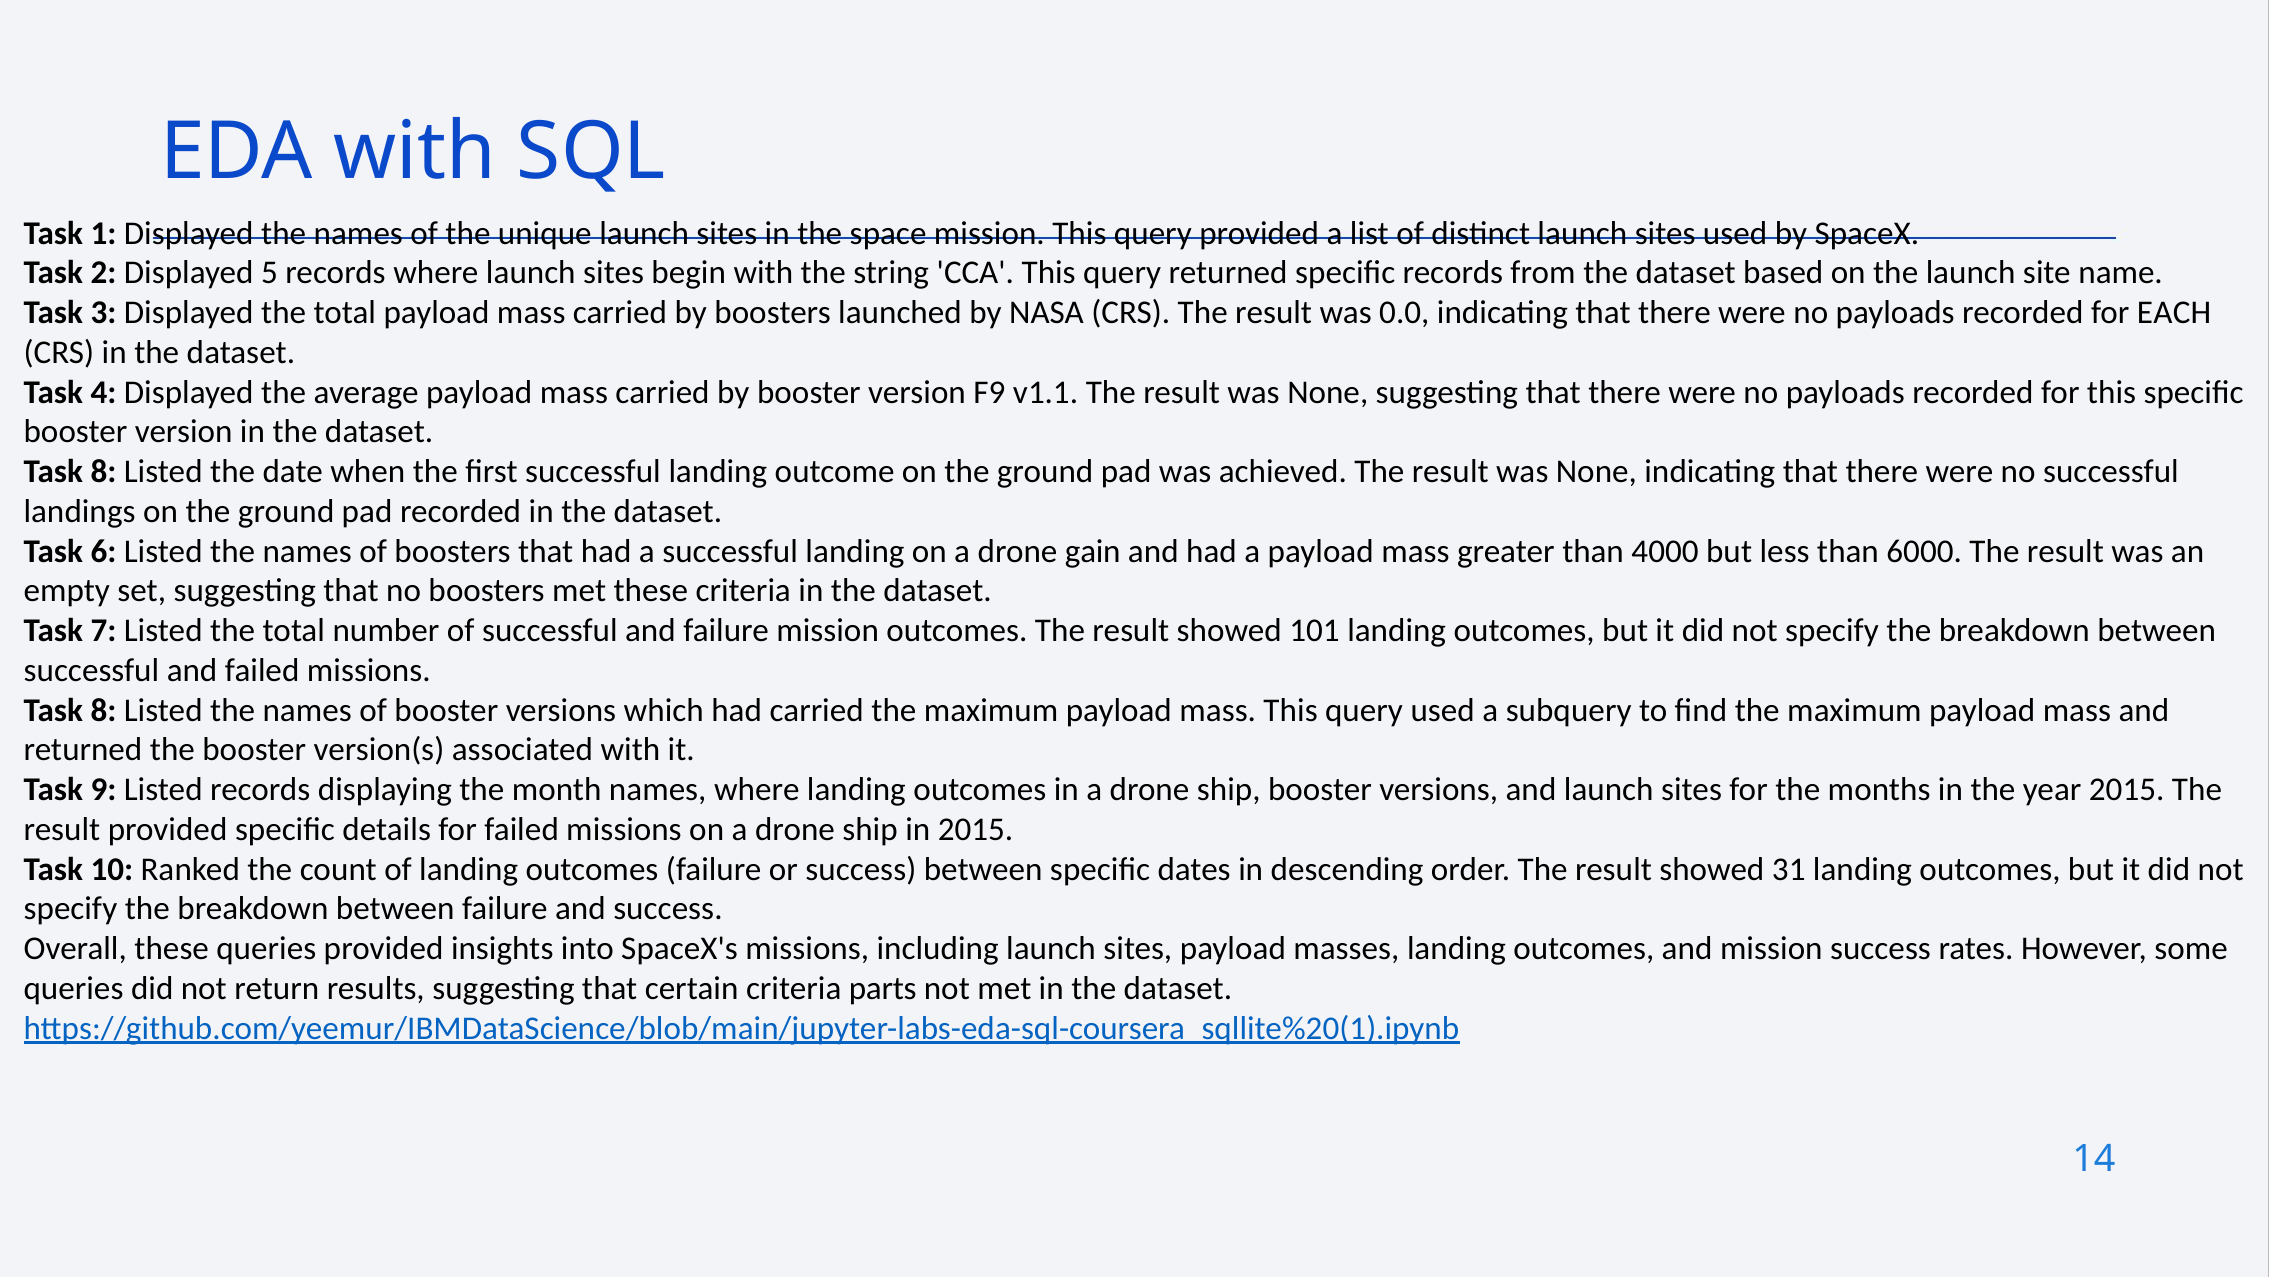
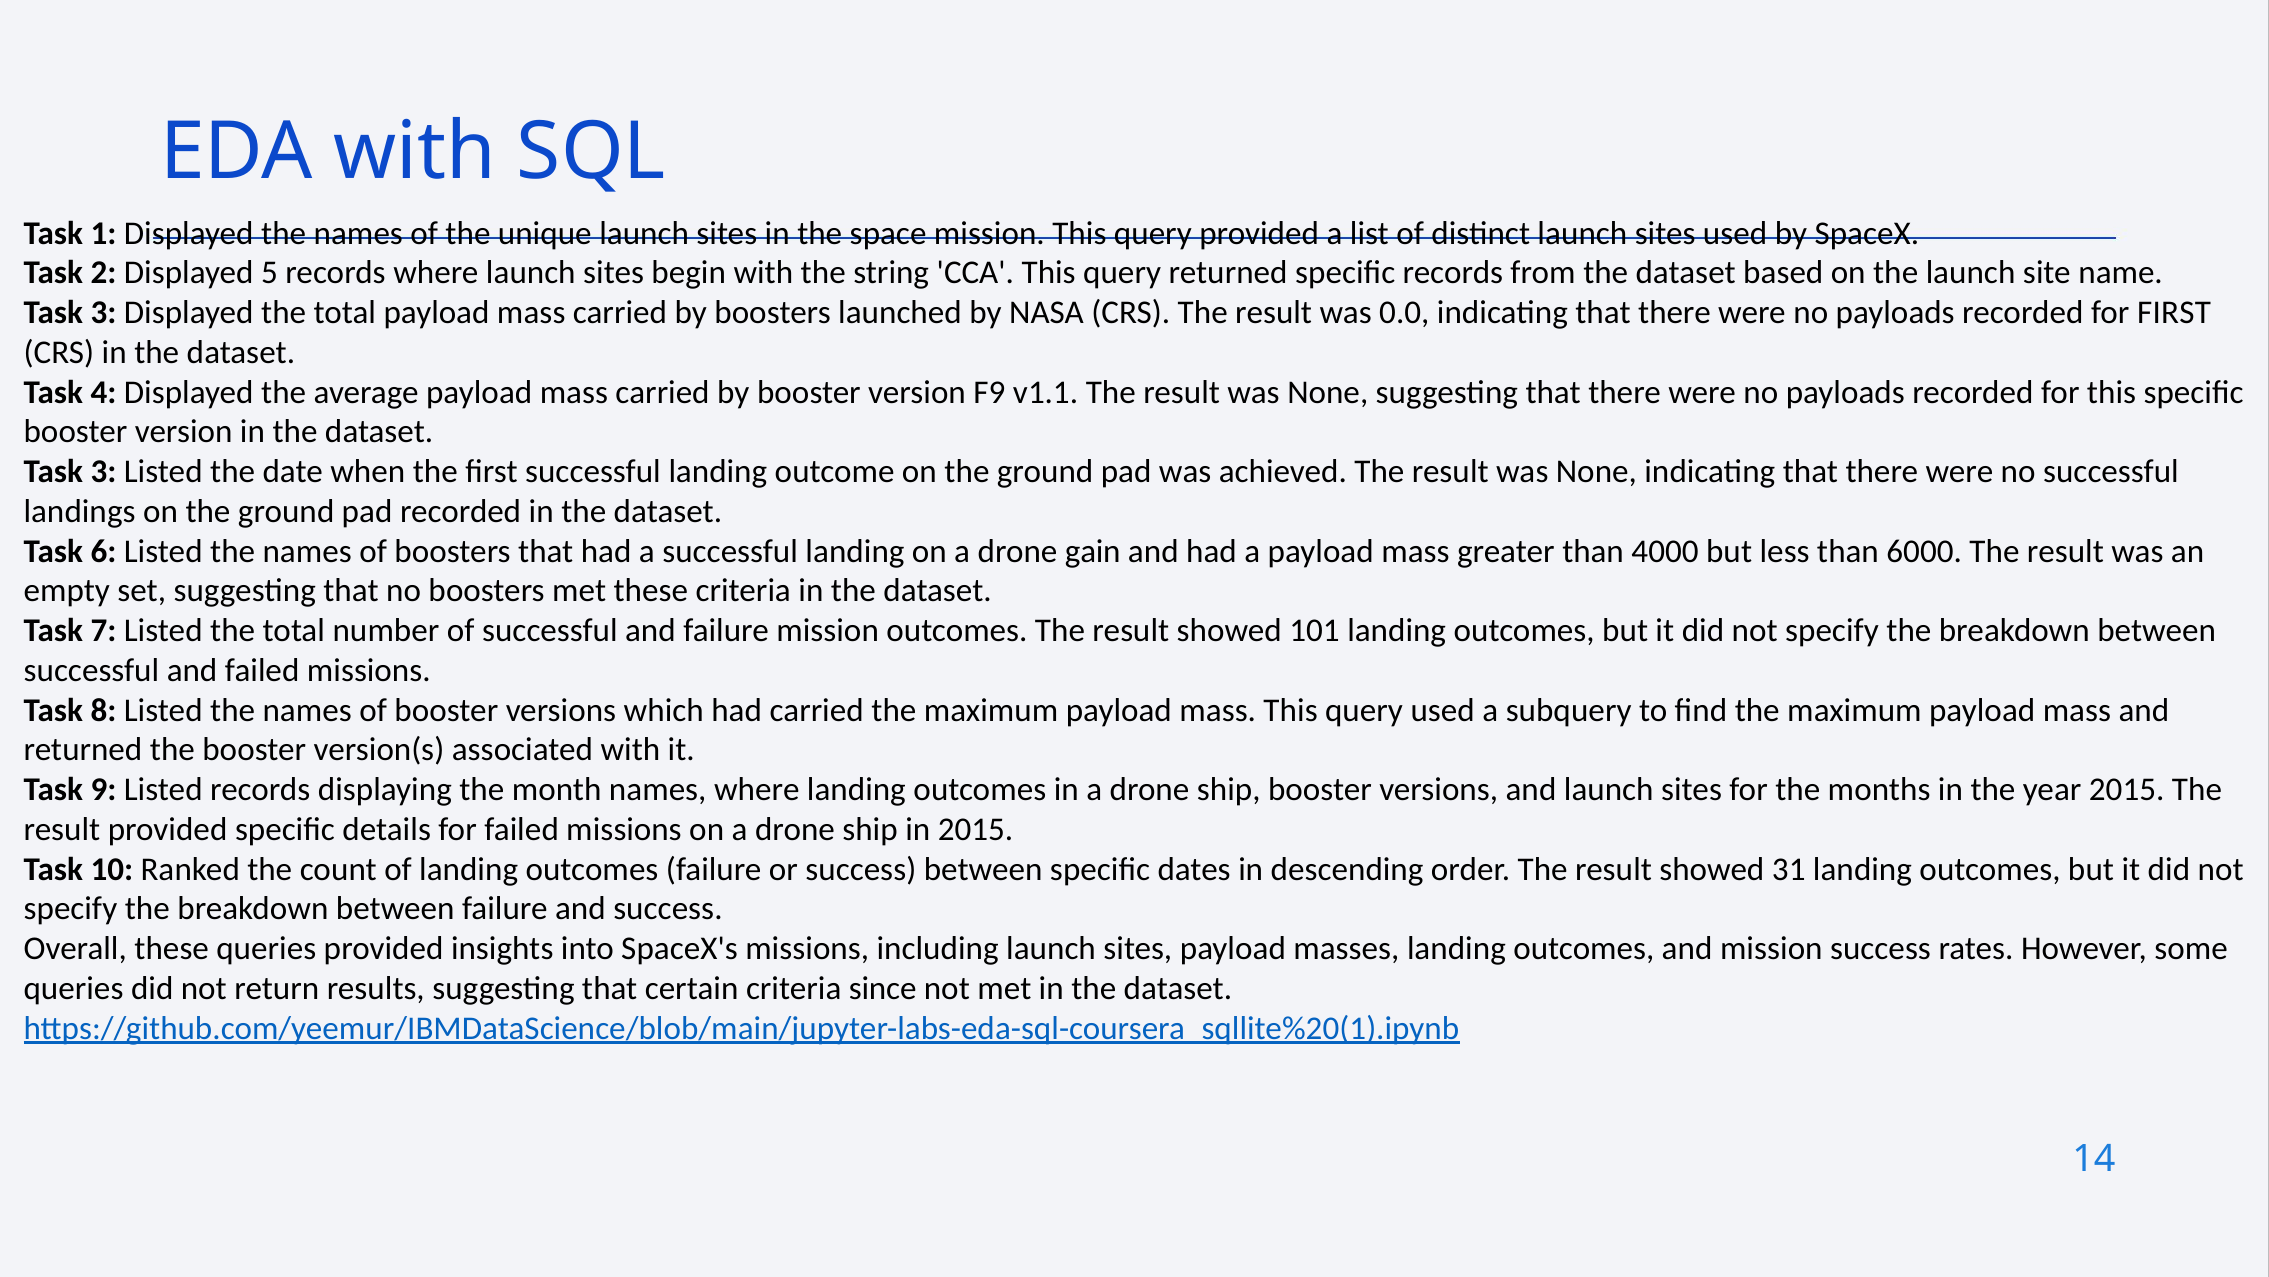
for EACH: EACH -> FIRST (2174, 313)
8: 8 -> 3 (103, 471)
parts: parts -> since (883, 988)
